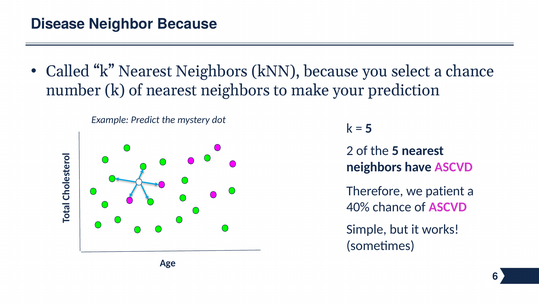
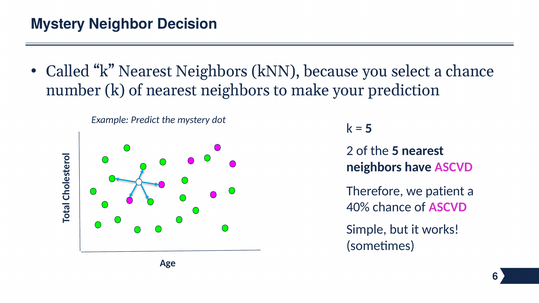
Disease: Disease -> Mystery (58, 24)
Neighbor Because: Because -> Decision (187, 24)
